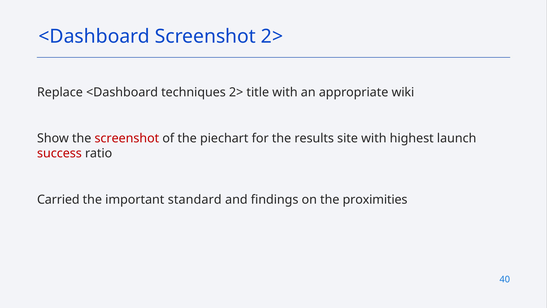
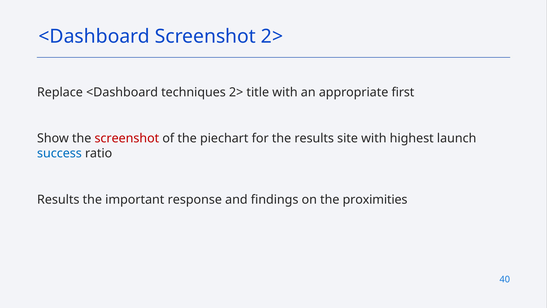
wiki: wiki -> first (403, 92)
success colour: red -> blue (59, 153)
Carried: Carried -> Results (58, 199)
standard: standard -> response (195, 199)
